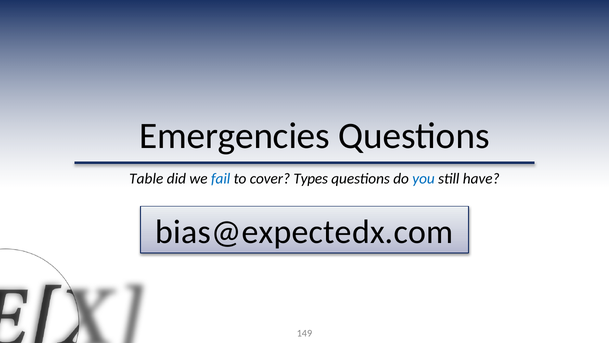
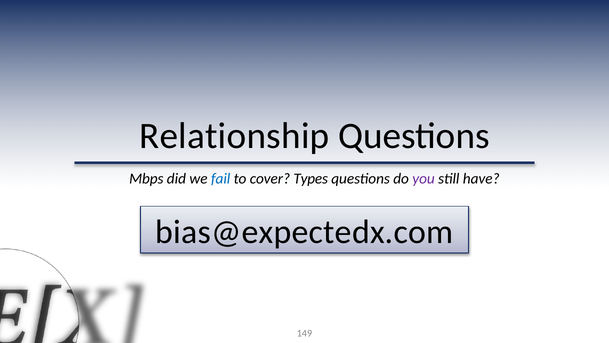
Emergencies: Emergencies -> Relationship (234, 136)
Table: Table -> Mbps (146, 179)
you colour: blue -> purple (424, 179)
